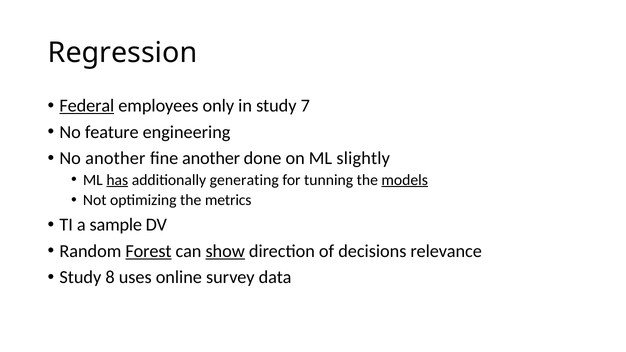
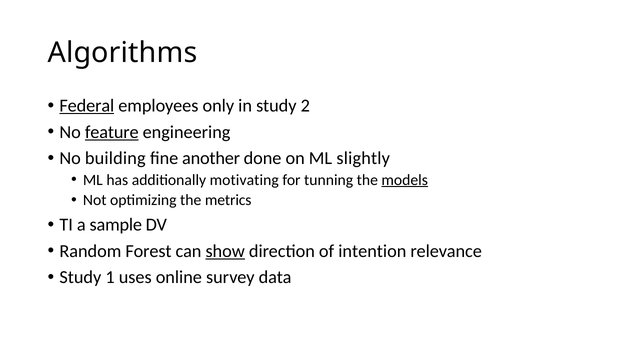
Regression: Regression -> Algorithms (122, 53)
7: 7 -> 2 (305, 106)
feature underline: none -> present (112, 132)
No another: another -> building (115, 158)
has underline: present -> none (117, 180)
generating: generating -> motivating (244, 180)
Forest underline: present -> none (149, 251)
decisions: decisions -> intention (372, 251)
8: 8 -> 1 (110, 277)
